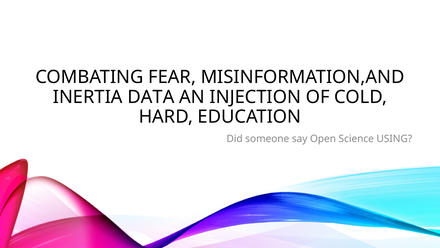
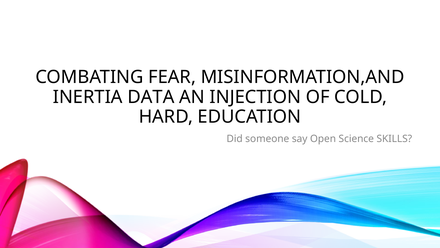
USING: USING -> SKILLS (394, 138)
